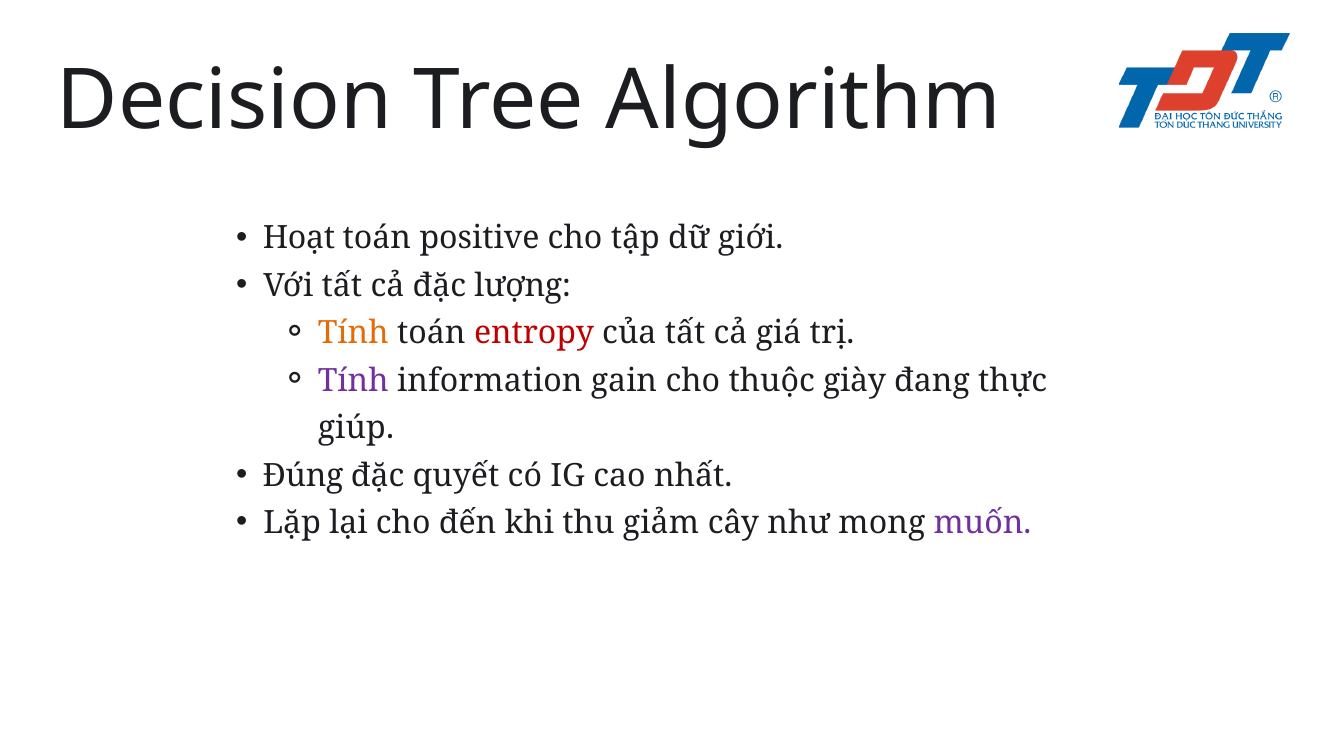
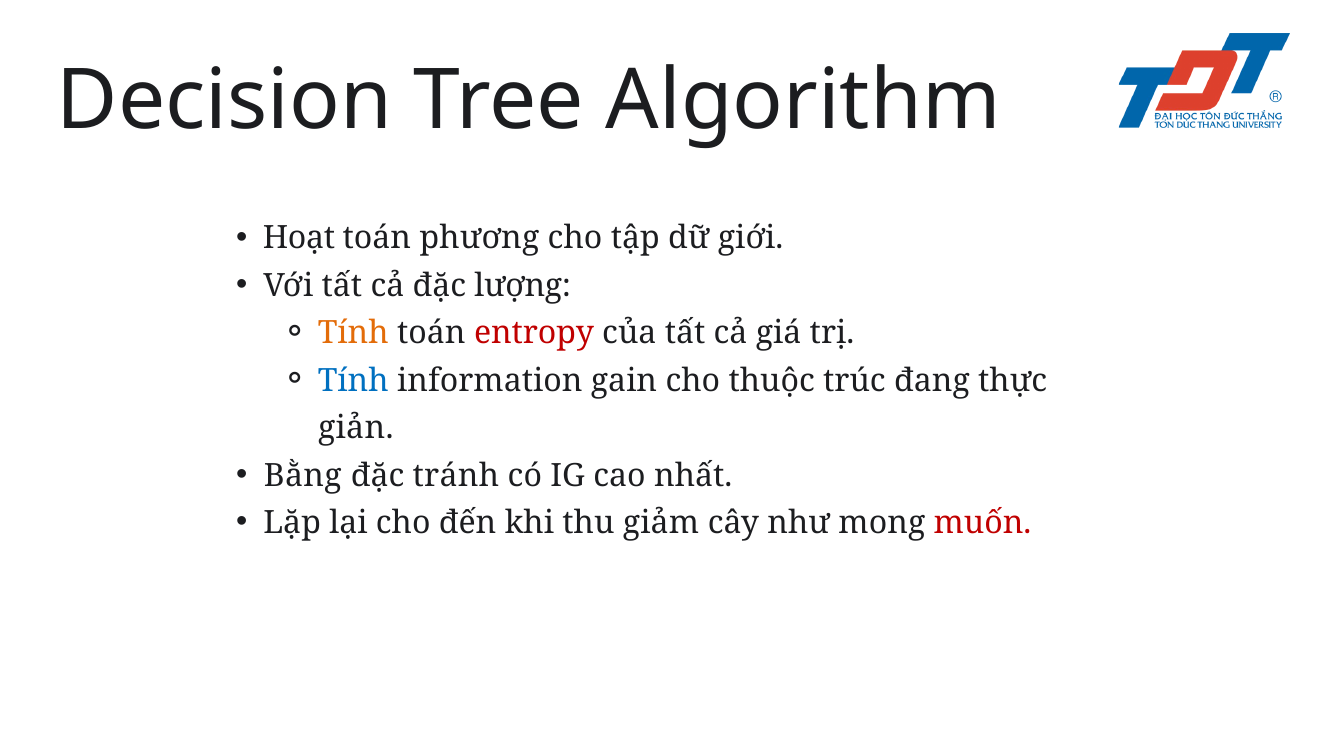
positive: positive -> phương (479, 238)
Tính colour: purple -> blue (353, 381)
giày: giày -> trúc (854, 381)
giúp: giúp -> giản (356, 428)
Đúng: Đúng -> Bằng (303, 476)
quyết: quyết -> tránh (456, 476)
muốn colour: purple -> red (983, 523)
